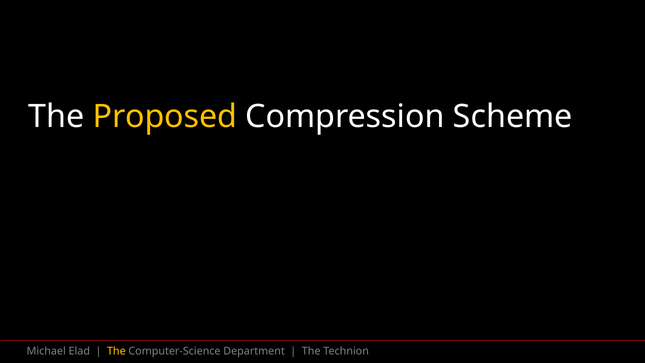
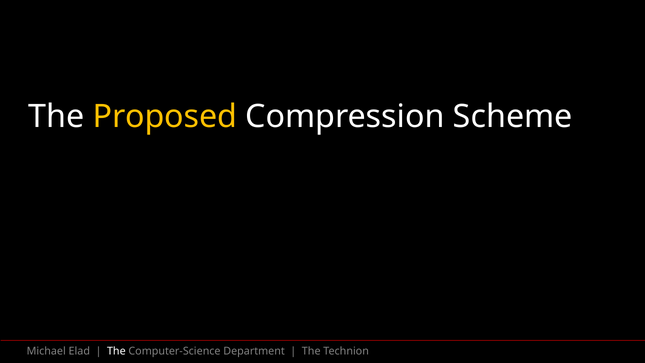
The colour: yellow -> white (116, 351)
